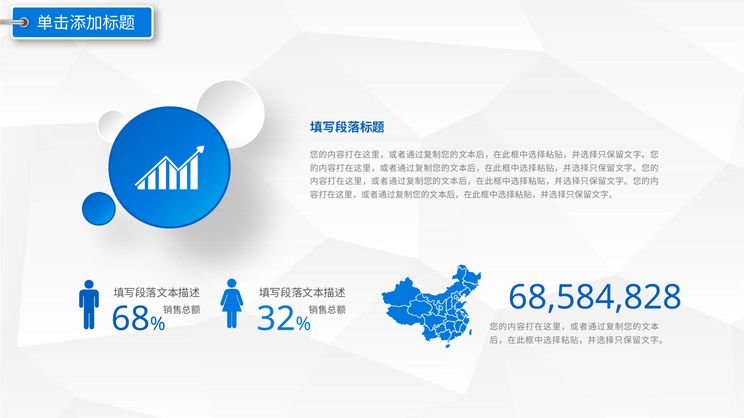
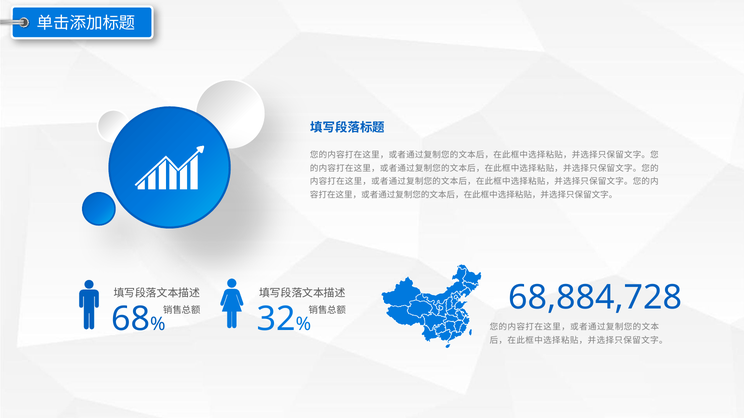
68,584,828: 68,584,828 -> 68,884,728 (595, 298)
